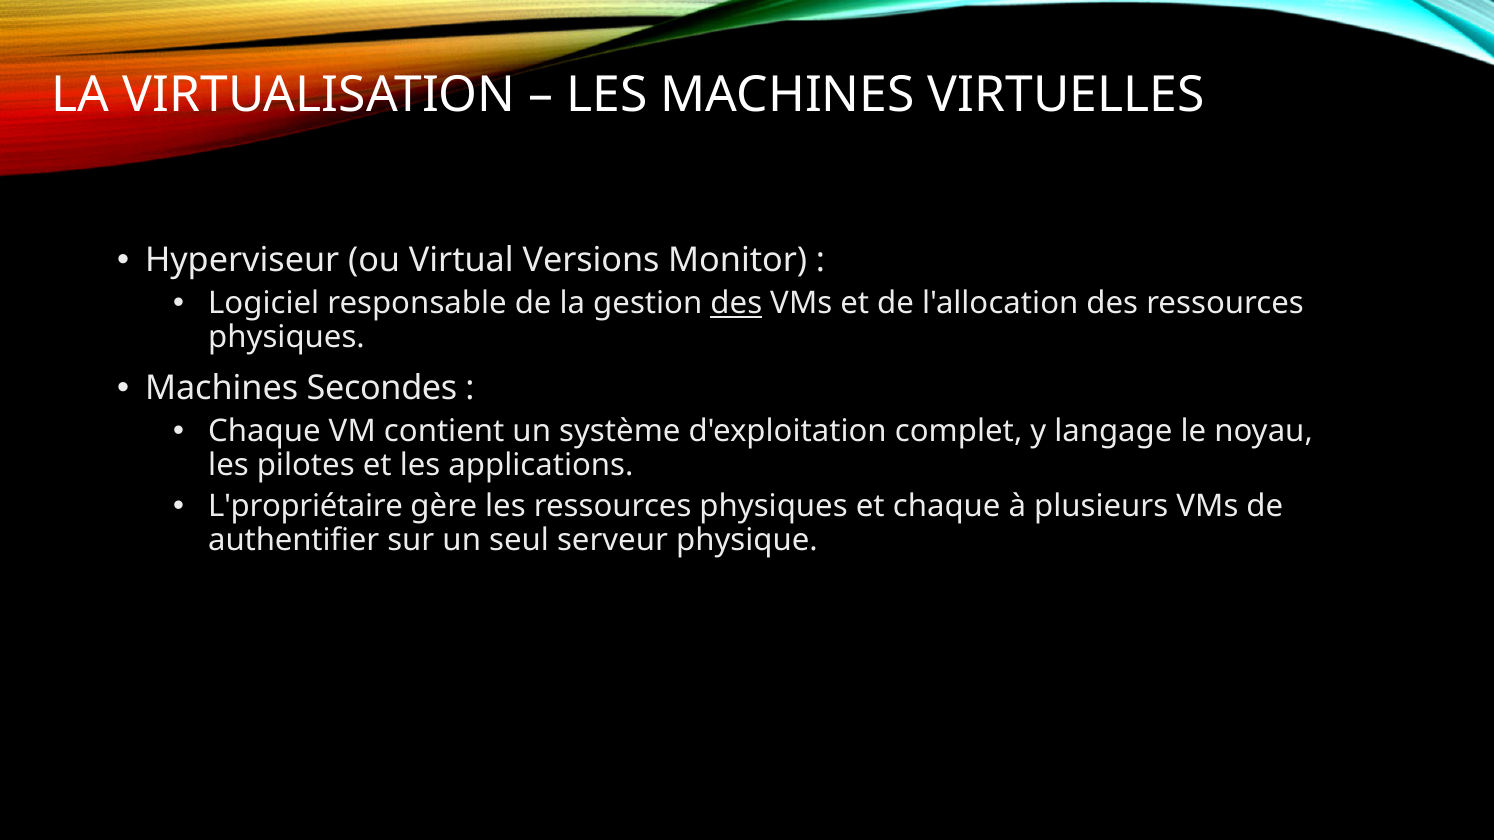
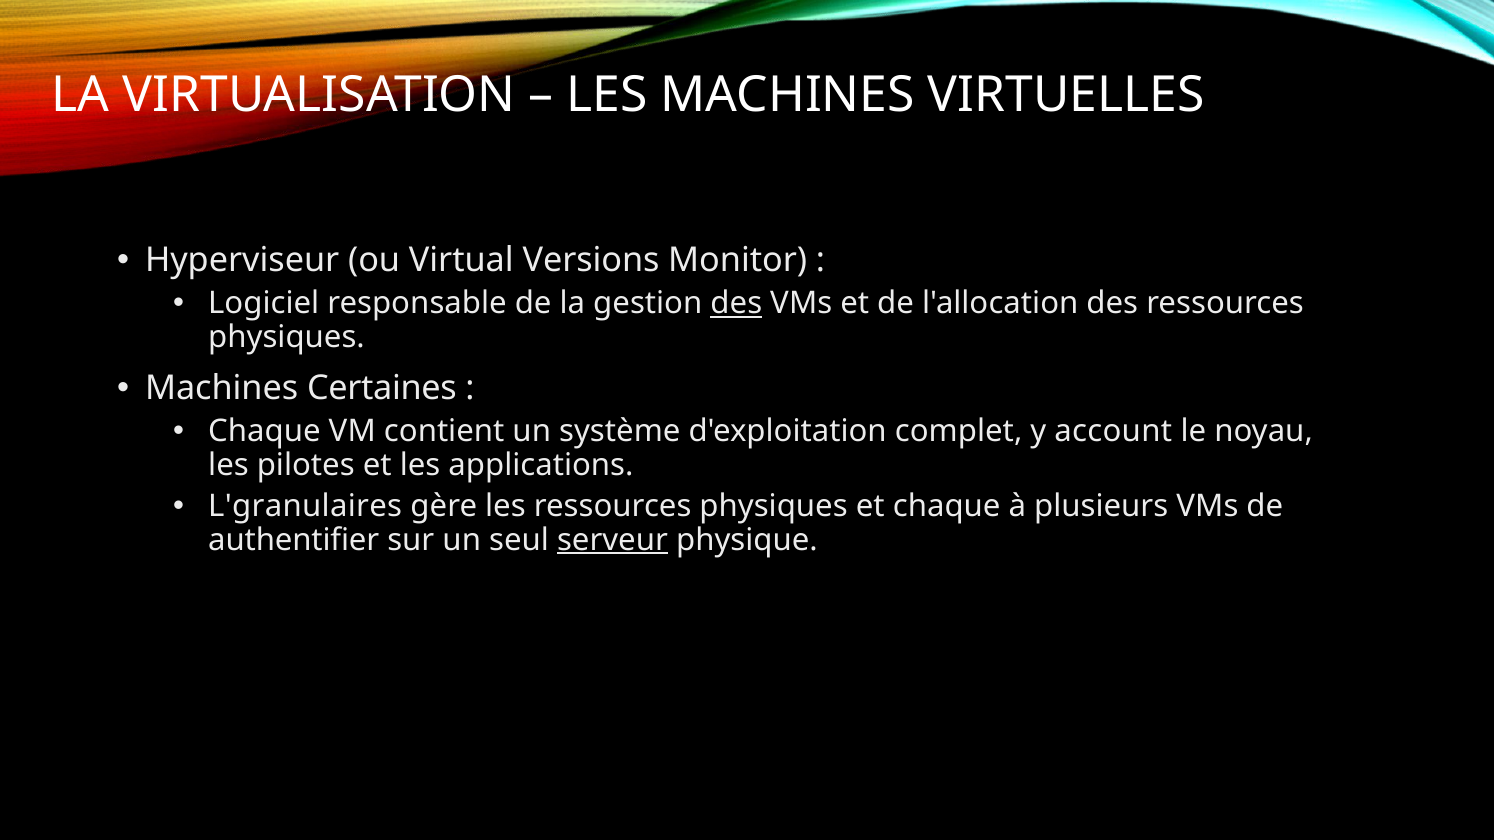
Secondes: Secondes -> Certaines (382, 388)
langage: langage -> account (1113, 431)
L'propriétaire: L'propriétaire -> L'granulaires (305, 506)
serveur underline: none -> present (612, 540)
